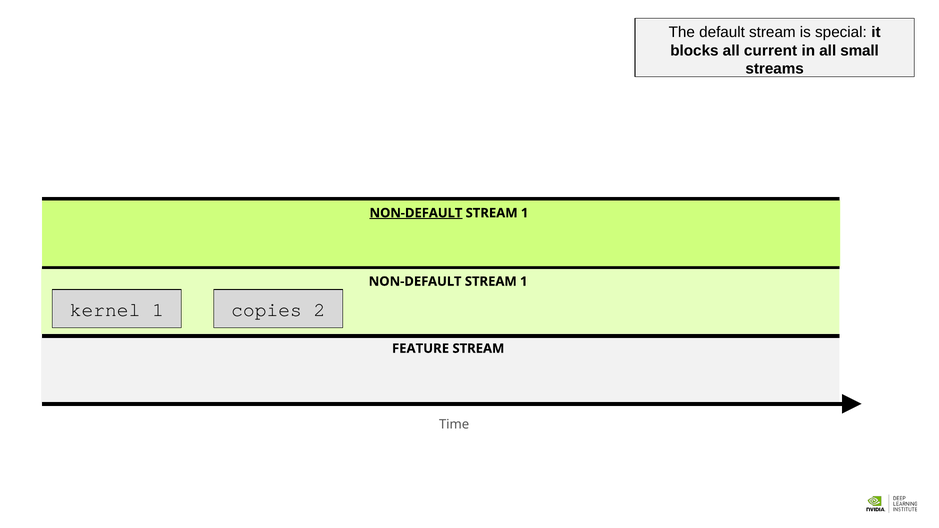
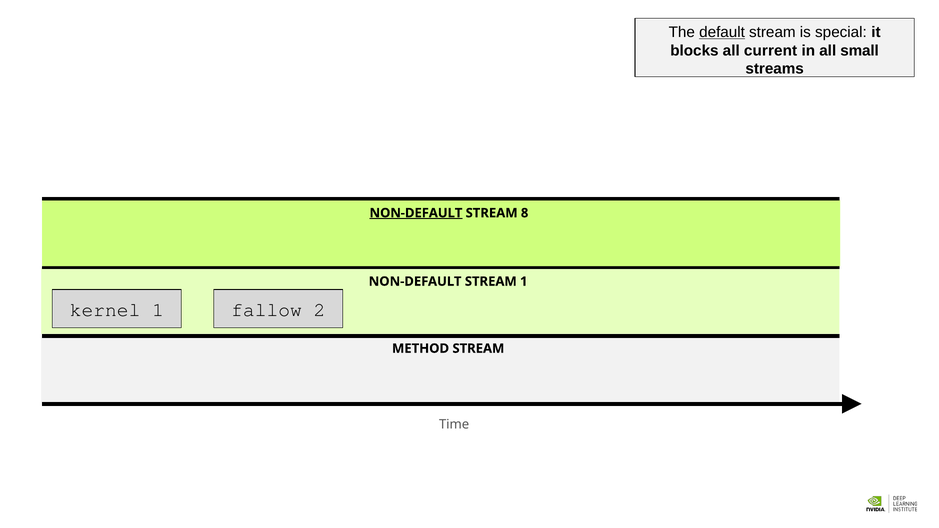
default underline: none -> present (722, 32)
1: 1 -> 8 (525, 213)
copies: copies -> fallow (267, 310)
FEATURE: FEATURE -> METHOD (421, 349)
